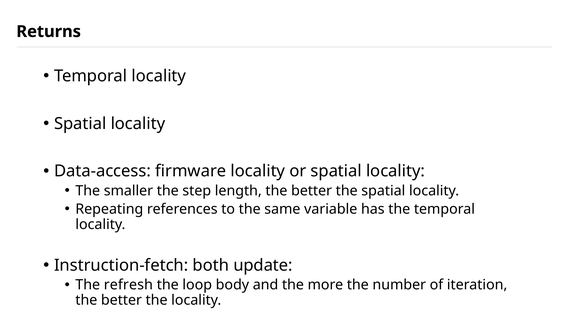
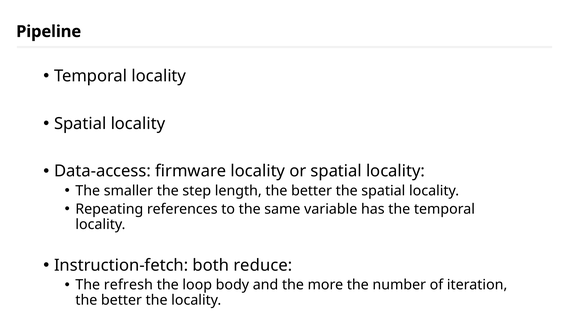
Returns: Returns -> Pipeline (49, 32)
update: update -> reduce (263, 265)
